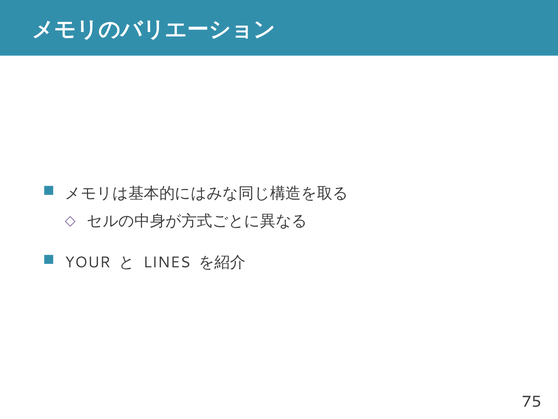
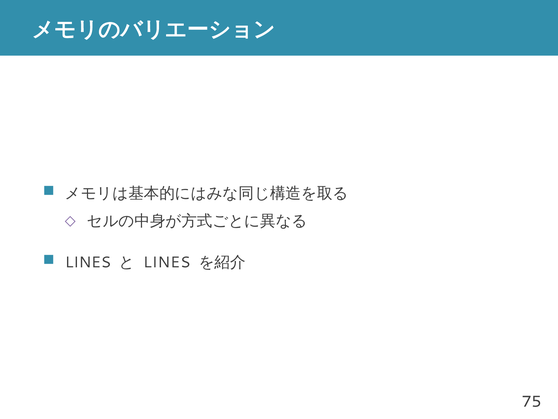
YOUR: YOUR -> LINES (88, 262)
